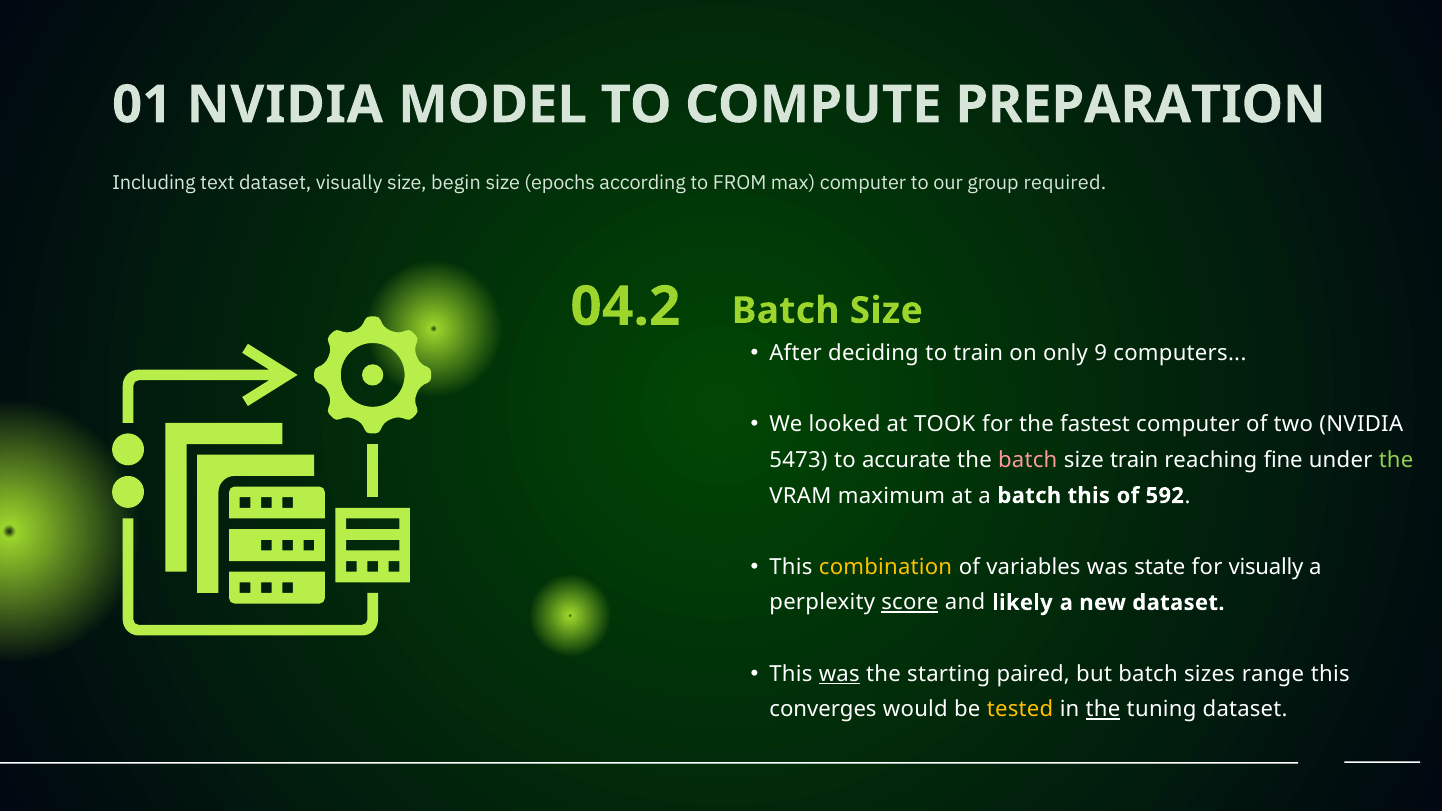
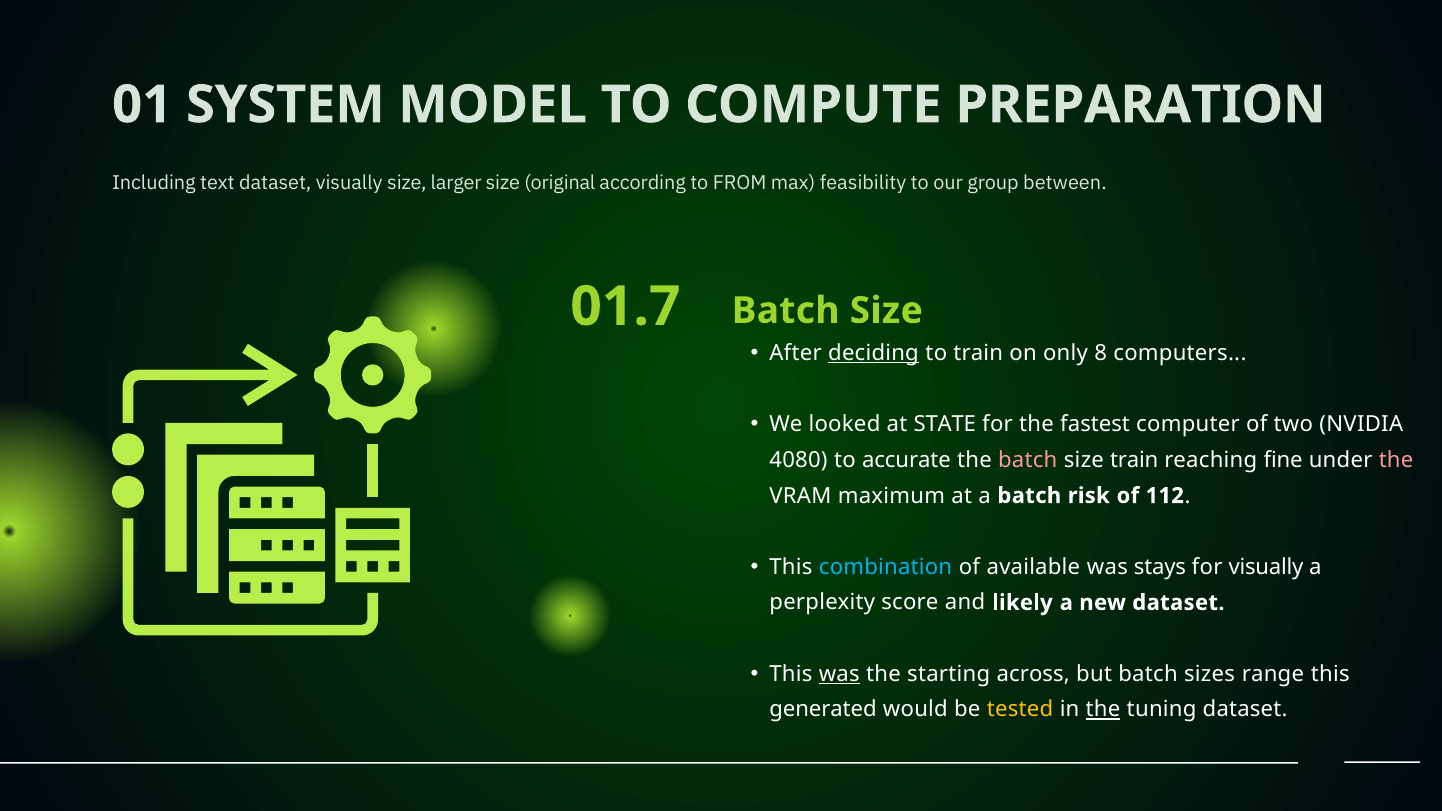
01 NVIDIA: NVIDIA -> SYSTEM (285, 105)
begin: begin -> larger (456, 183)
epochs: epochs -> original (560, 183)
max computer: computer -> feasibility (863, 183)
required: required -> between (1065, 183)
04.2: 04.2 -> 01.7 (625, 307)
deciding underline: none -> present (874, 353)
9: 9 -> 8 (1101, 353)
TOOK: TOOK -> STATE (945, 424)
5473: 5473 -> 4080 (798, 460)
the colour: light green -> pink (1396, 460)
batch this: this -> risk (1089, 496)
592: 592 -> 112 (1165, 496)
combination colour: yellow -> light blue (886, 567)
variables: variables -> available (1033, 567)
state: state -> stays (1160, 567)
score underline: present -> none (910, 603)
paired: paired -> across (1033, 674)
converges: converges -> generated (823, 710)
